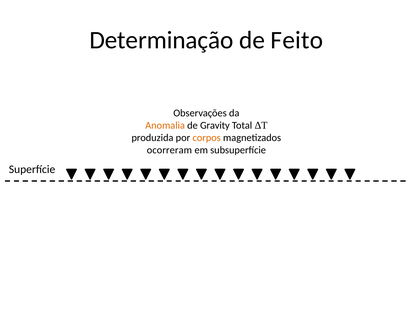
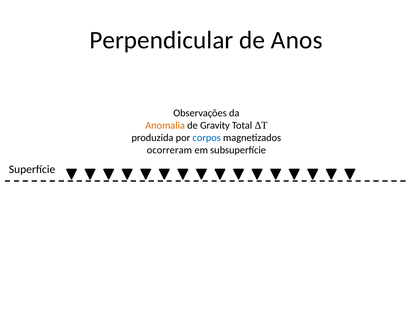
Determinação: Determinação -> Perpendicular (161, 40)
Feito: Feito -> Anos (297, 40)
corpos colour: orange -> blue (207, 138)
